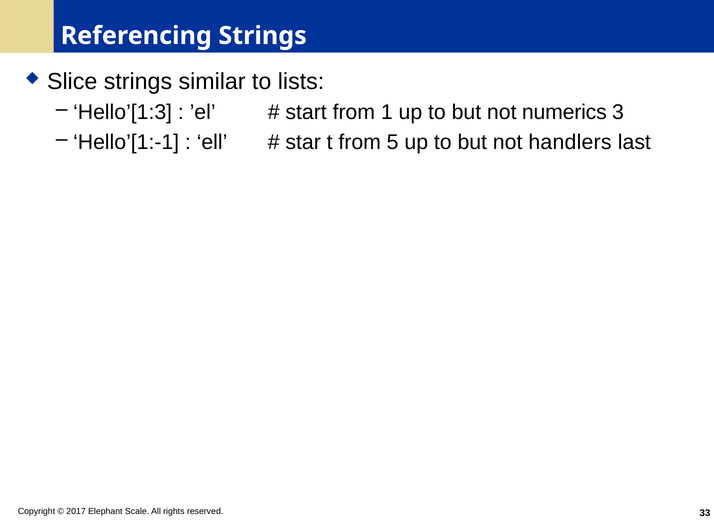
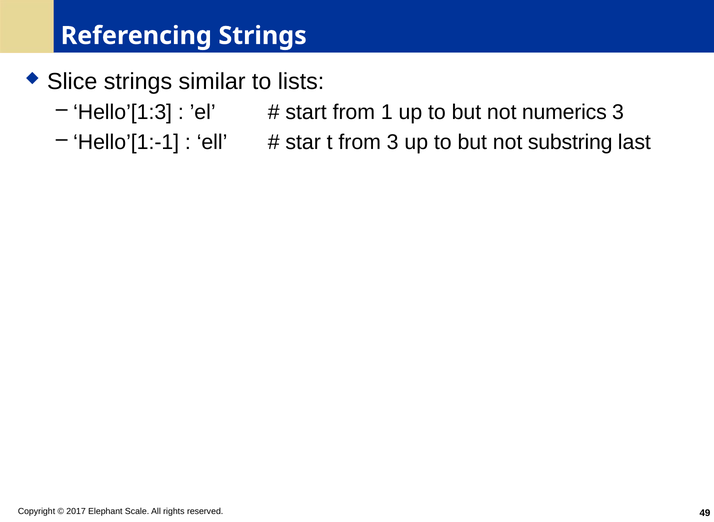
from 5: 5 -> 3 (393, 142)
handlers: handlers -> substring (570, 142)
33: 33 -> 49 (705, 513)
